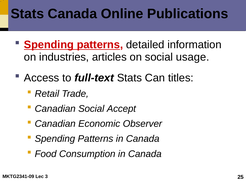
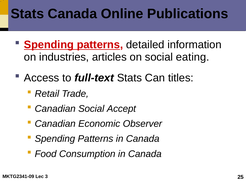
usage: usage -> eating (193, 57)
